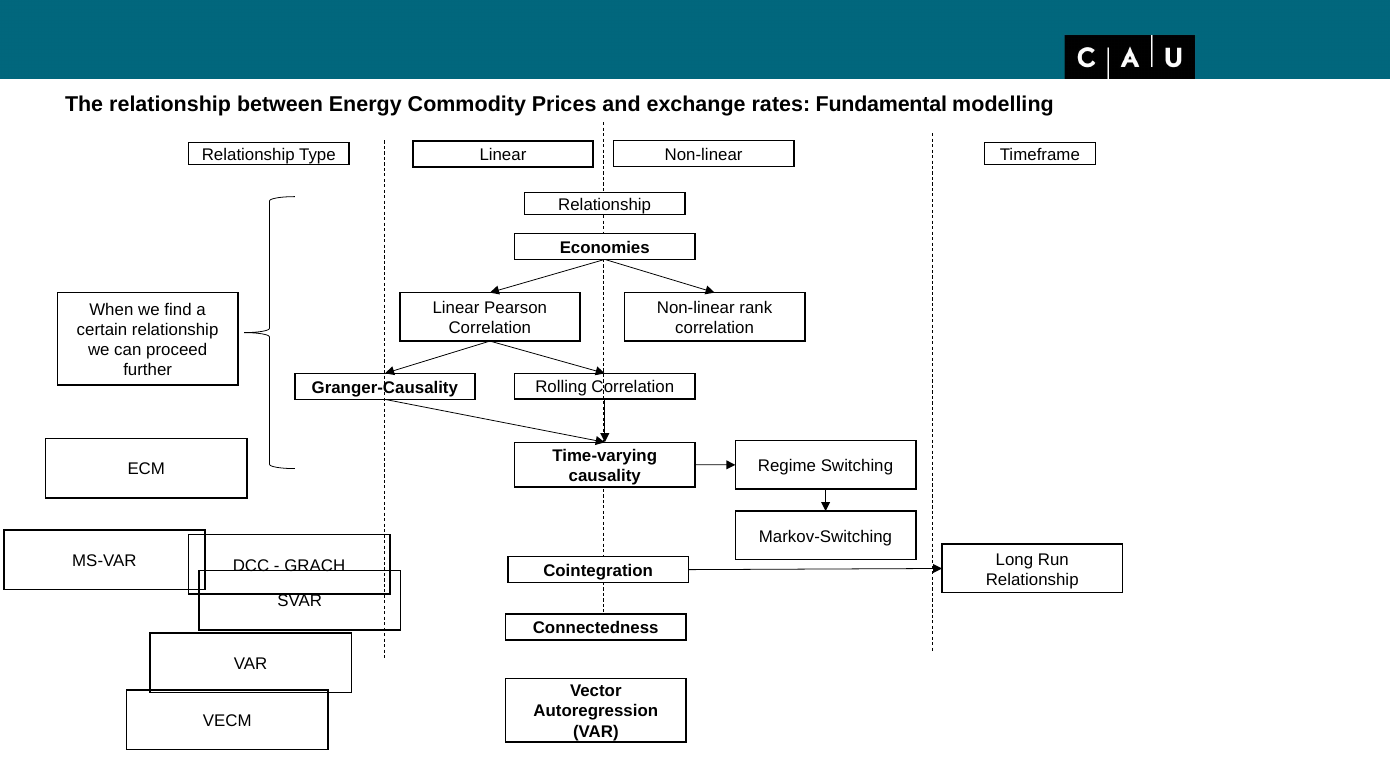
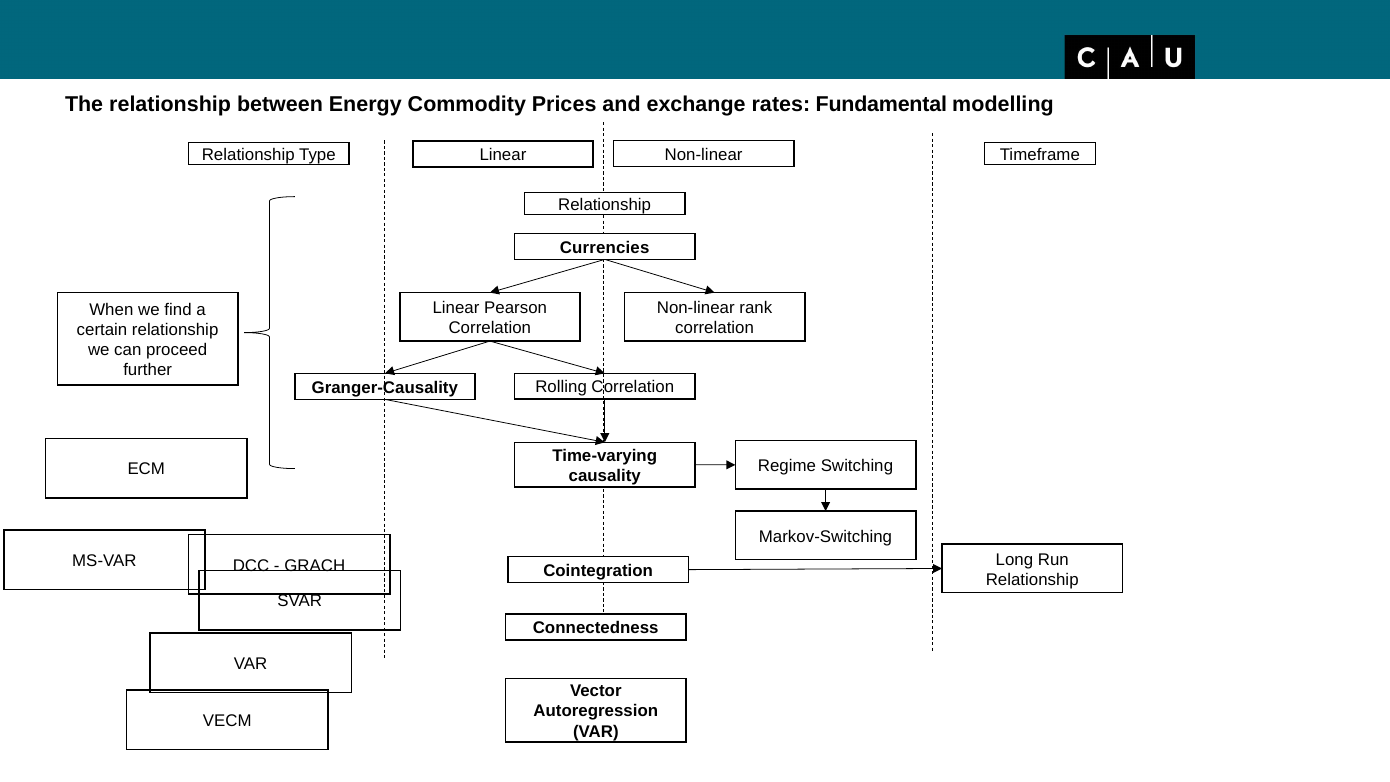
Economies: Economies -> Currencies (605, 247)
